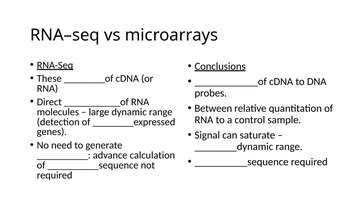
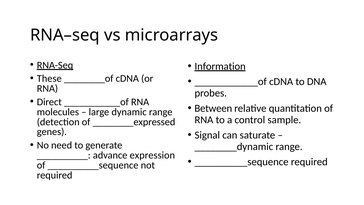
Conclusions: Conclusions -> Information (220, 66)
calculation: calculation -> expression (152, 155)
